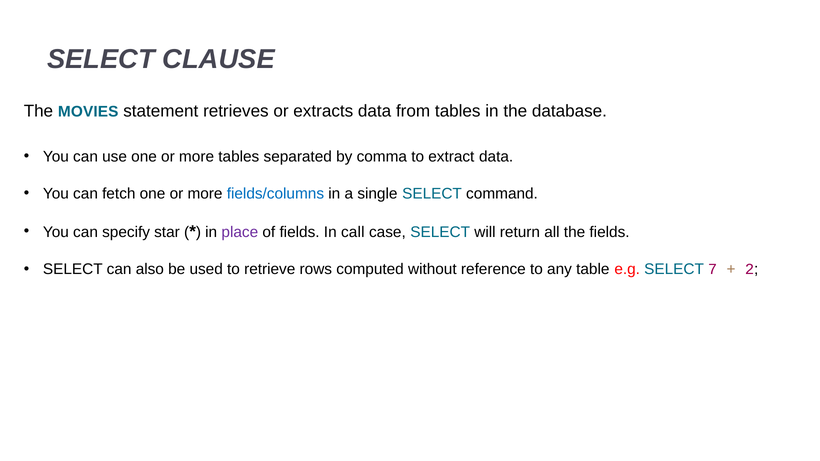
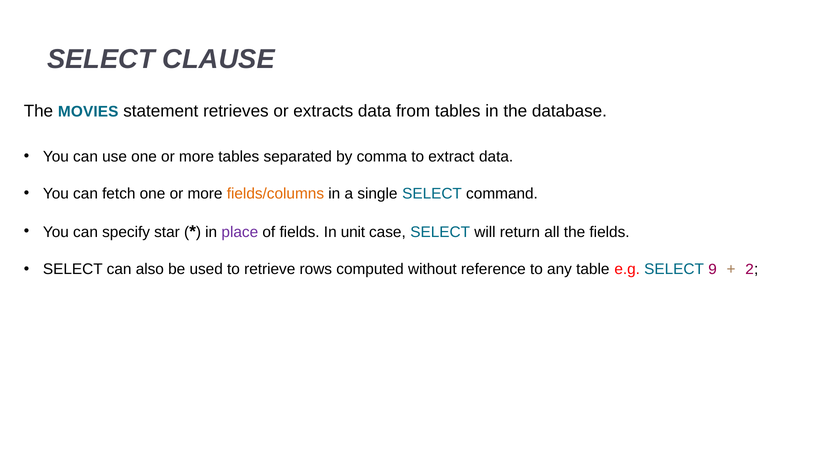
fields/columns colour: blue -> orange (275, 194)
call: call -> unit (353, 232)
7: 7 -> 9 (713, 270)
